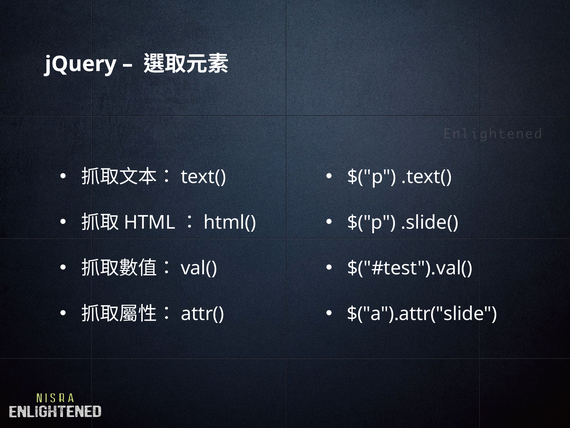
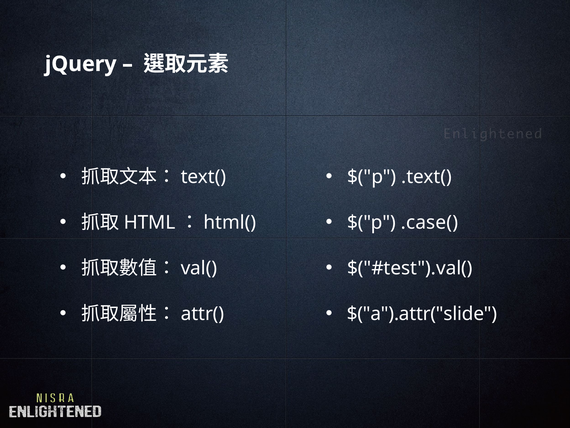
.slide(: .slide( -> .case( (429, 222)
